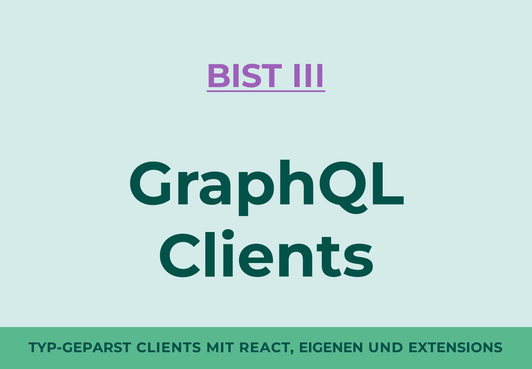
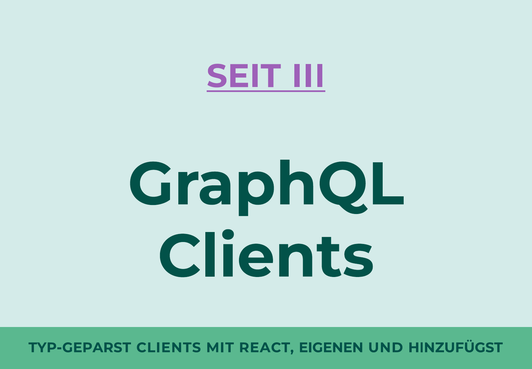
BIST: BIST -> SEIT (244, 76)
EXTENSIONS: EXTENSIONS -> HINZUFÜGST (455, 347)
